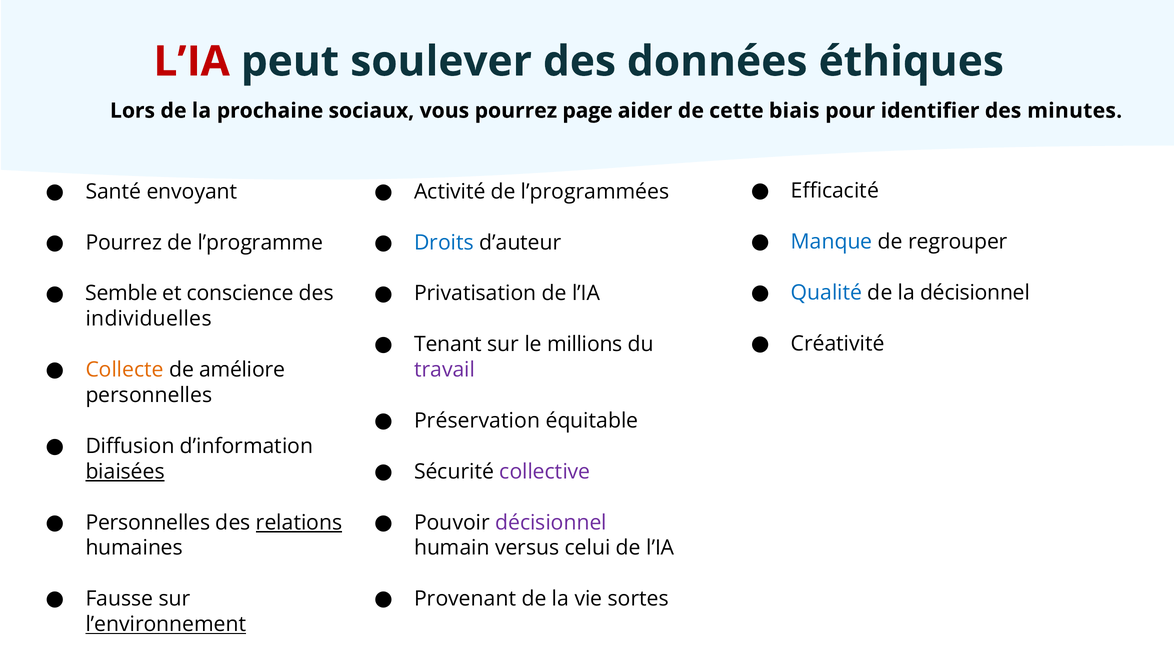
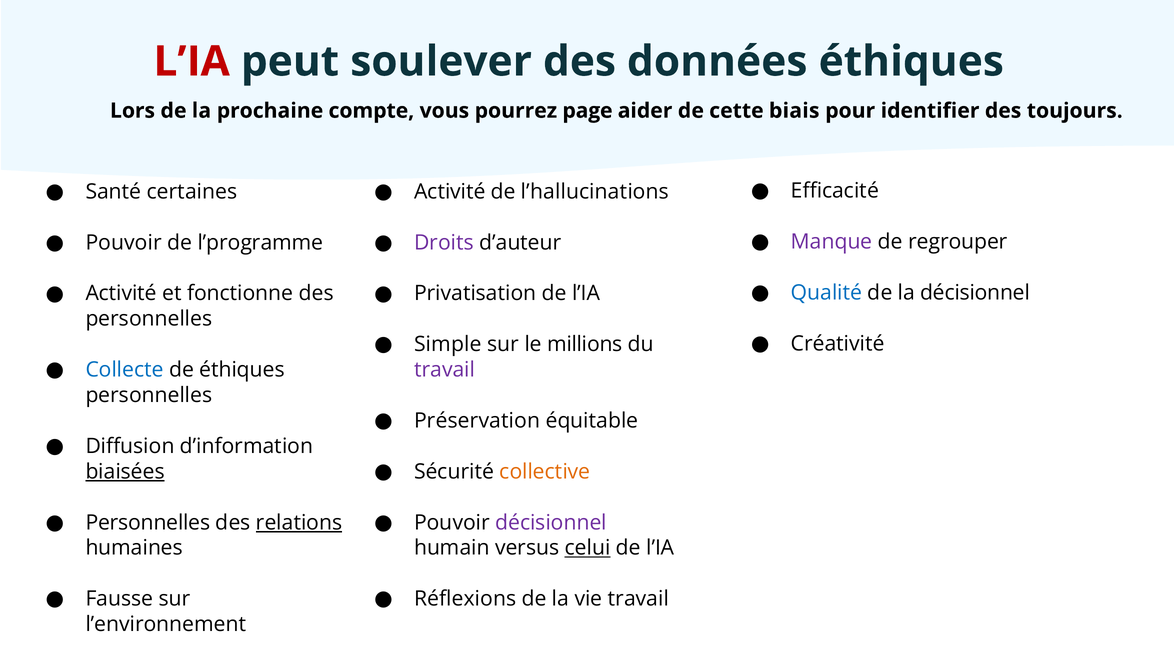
sociaux: sociaux -> compte (371, 111)
minutes: minutes -> toujours (1075, 111)
envoyant: envoyant -> certaines (192, 192)
l’programmées: l’programmées -> l’hallucinations (595, 192)
Manque colour: blue -> purple (832, 242)
Pourrez: Pourrez -> Pouvoir (124, 243)
Droits colour: blue -> purple (444, 243)
Semble: Semble -> Activité (121, 294)
conscience: conscience -> fonctionne (240, 294)
individuelles: individuelles -> personnelles (149, 319)
Tenant: Tenant -> Simple (448, 345)
Collecte colour: orange -> blue (125, 370)
de améliore: améliore -> éthiques (242, 370)
collective colour: purple -> orange (545, 472)
celui underline: none -> present (588, 548)
Provenant: Provenant -> Réflexions (465, 599)
vie sortes: sortes -> travail (638, 599)
l’environnement underline: present -> none (166, 625)
